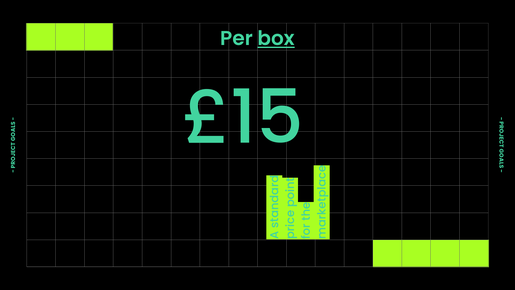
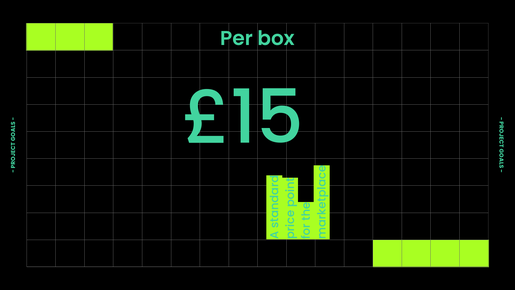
box underline: present -> none (276, 39)
